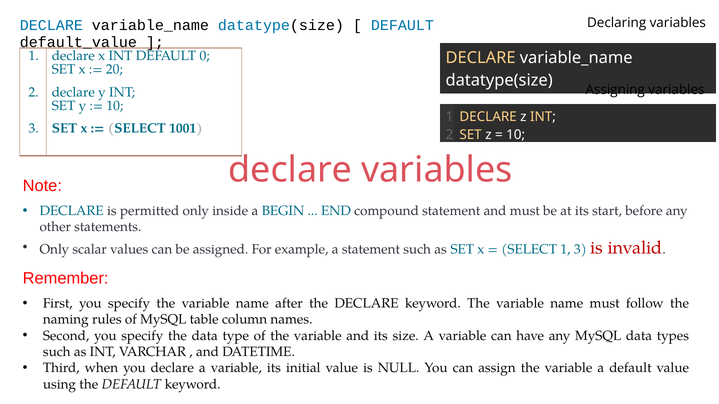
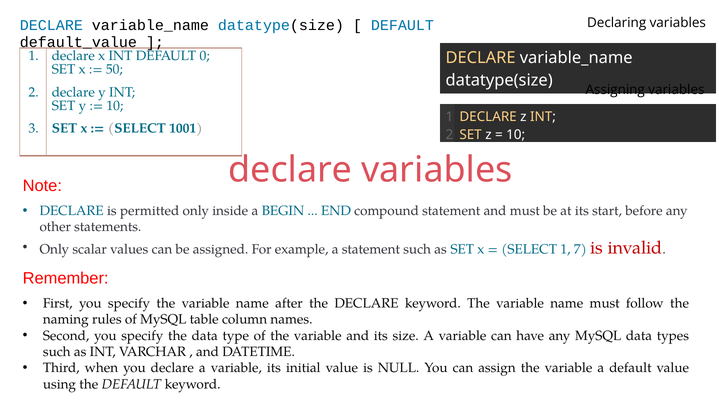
20: 20 -> 50 (114, 70)
1 3: 3 -> 7 (580, 250)
